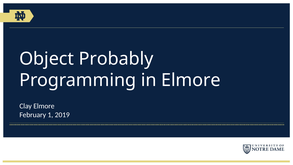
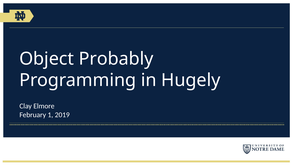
in Elmore: Elmore -> Hugely (191, 80)
